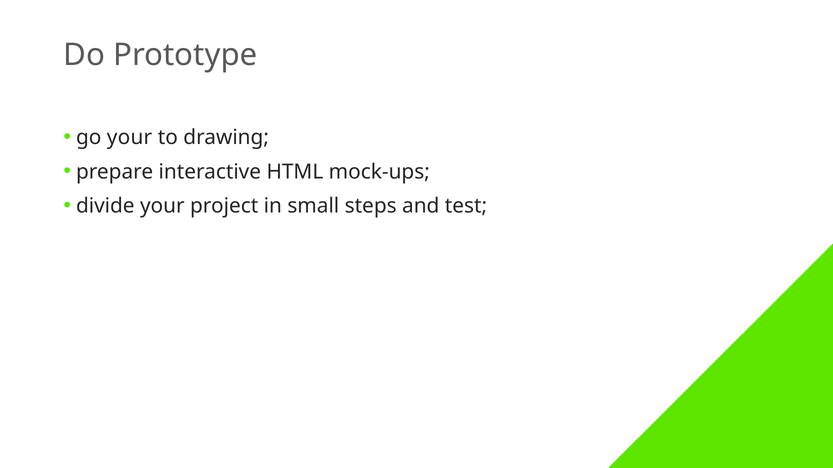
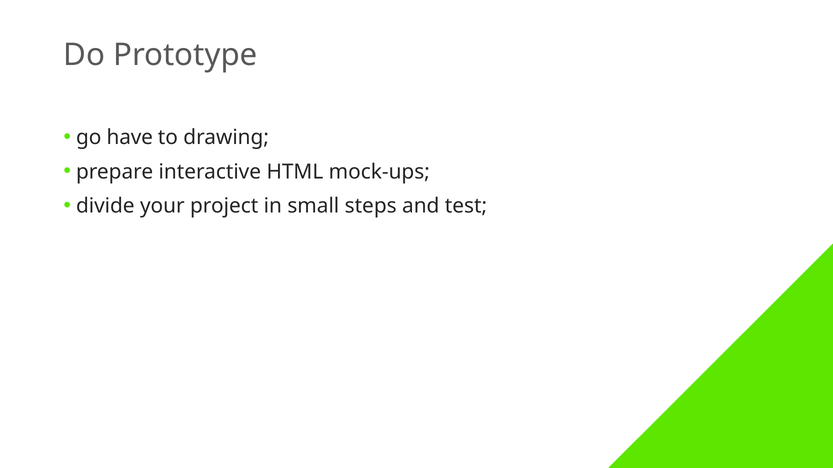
go your: your -> have (130, 138)
